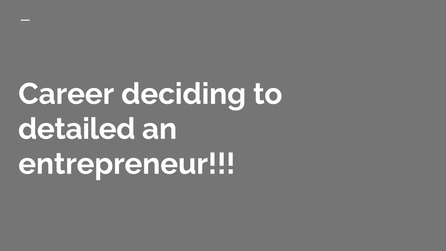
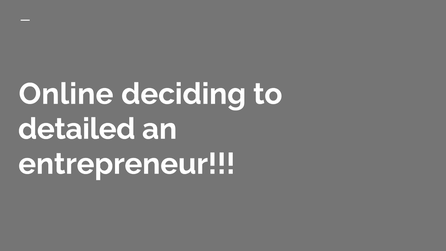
Career: Career -> Online (66, 94)
